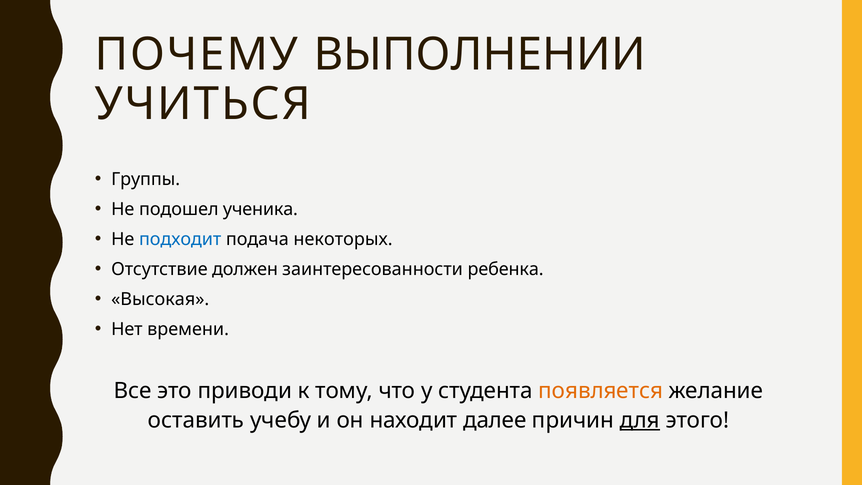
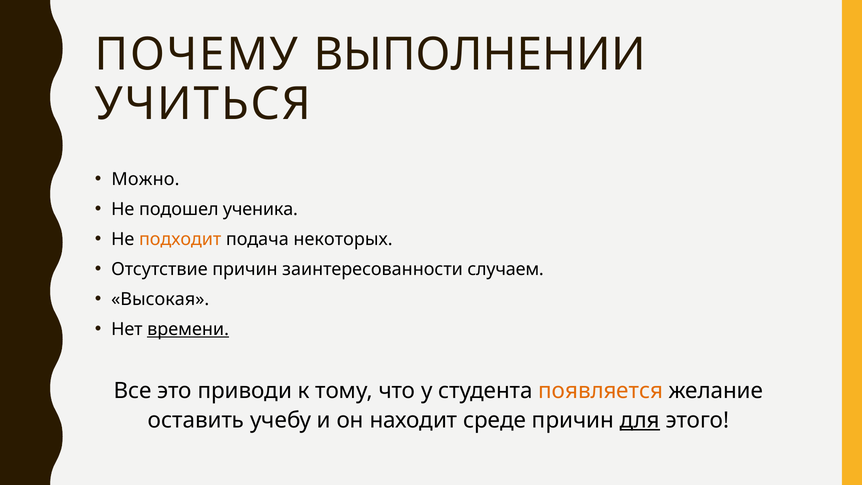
Группы: Группы -> Можно (145, 179)
подходит colour: blue -> orange (180, 239)
Отсутствие должен: должен -> причин (245, 269)
ребенка: ребенка -> случаем (506, 269)
времени underline: none -> present (188, 329)
далее: далее -> среде (495, 420)
